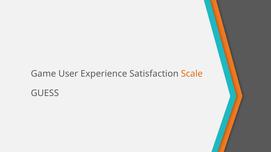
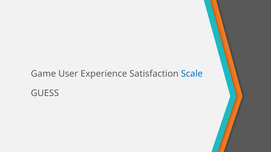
Scale colour: orange -> blue (192, 74)
